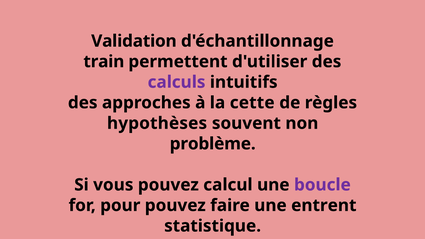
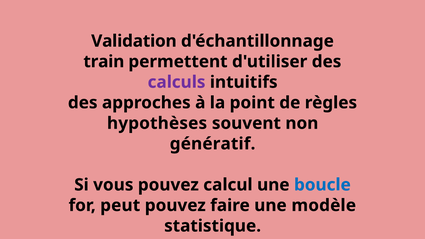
cette: cette -> point (252, 103)
problème: problème -> génératif (213, 144)
boucle colour: purple -> blue (322, 185)
pour: pour -> peut (120, 205)
entrent: entrent -> modèle (324, 205)
